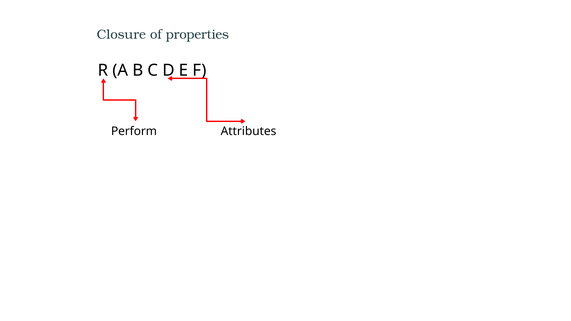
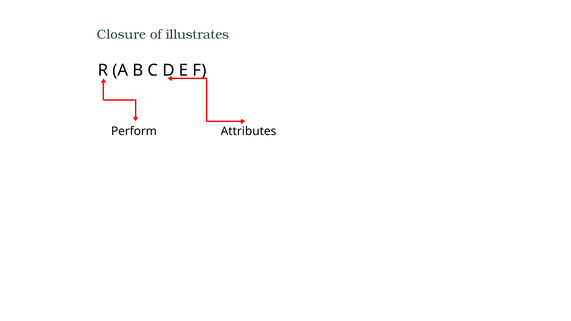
properties: properties -> illustrates (197, 34)
